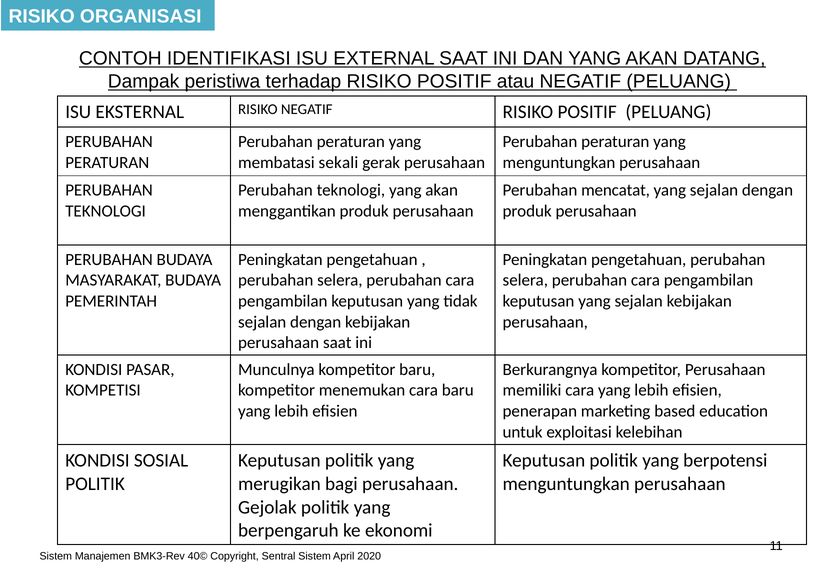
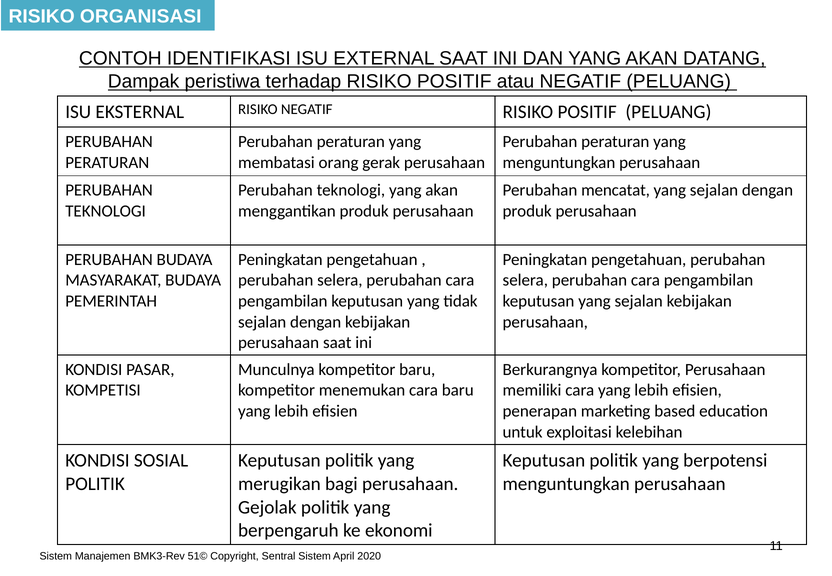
sekali: sekali -> orang (339, 162)
40©: 40© -> 51© (198, 556)
